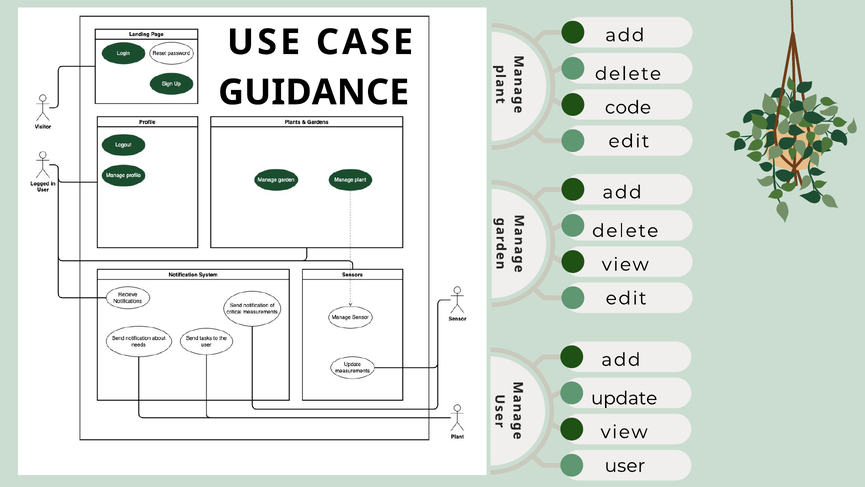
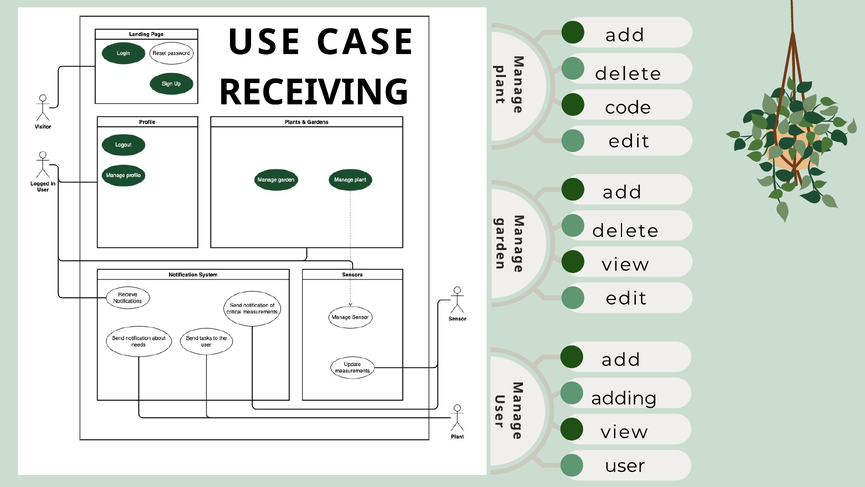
GUIDANCE: GUIDANCE -> RECEIVING (314, 92)
update: update -> adding (624, 398)
